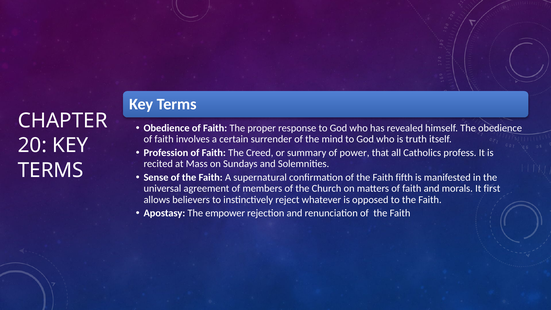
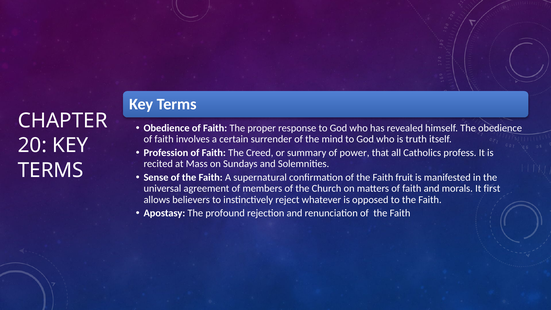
fifth: fifth -> fruit (404, 177)
empower: empower -> profound (225, 213)
